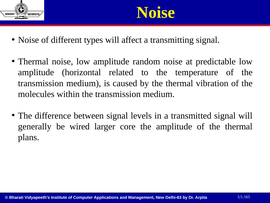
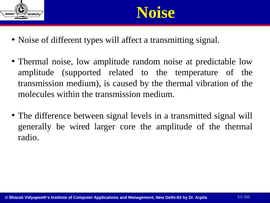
horizontal: horizontal -> supported (81, 72)
plans: plans -> radio (29, 137)
